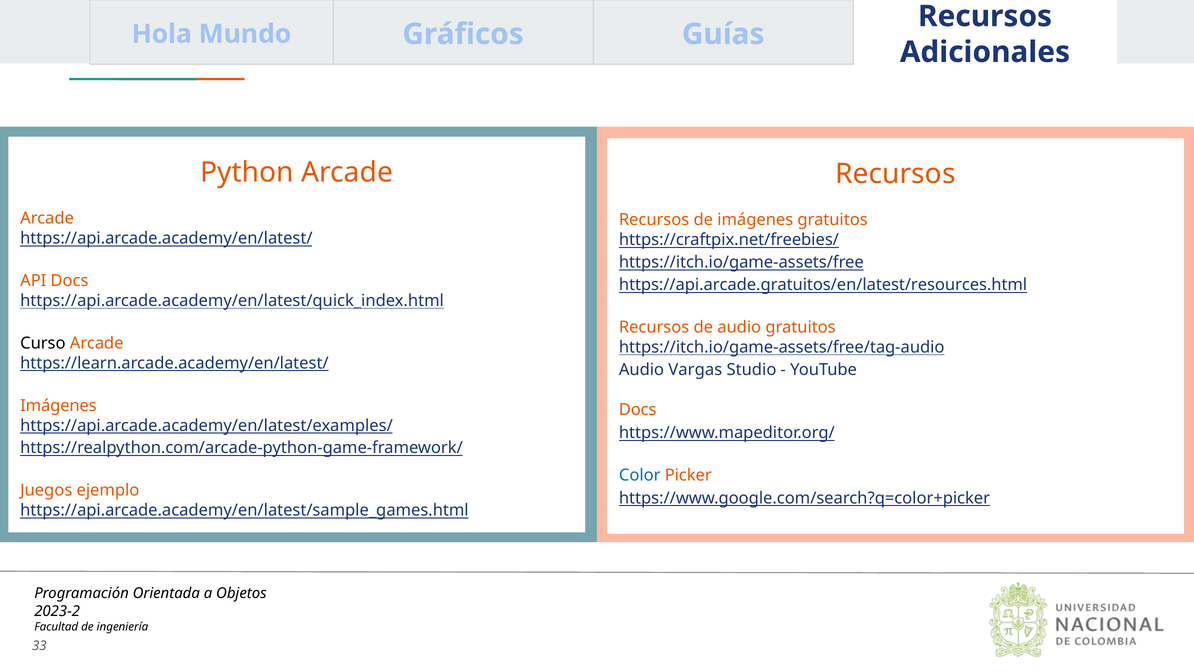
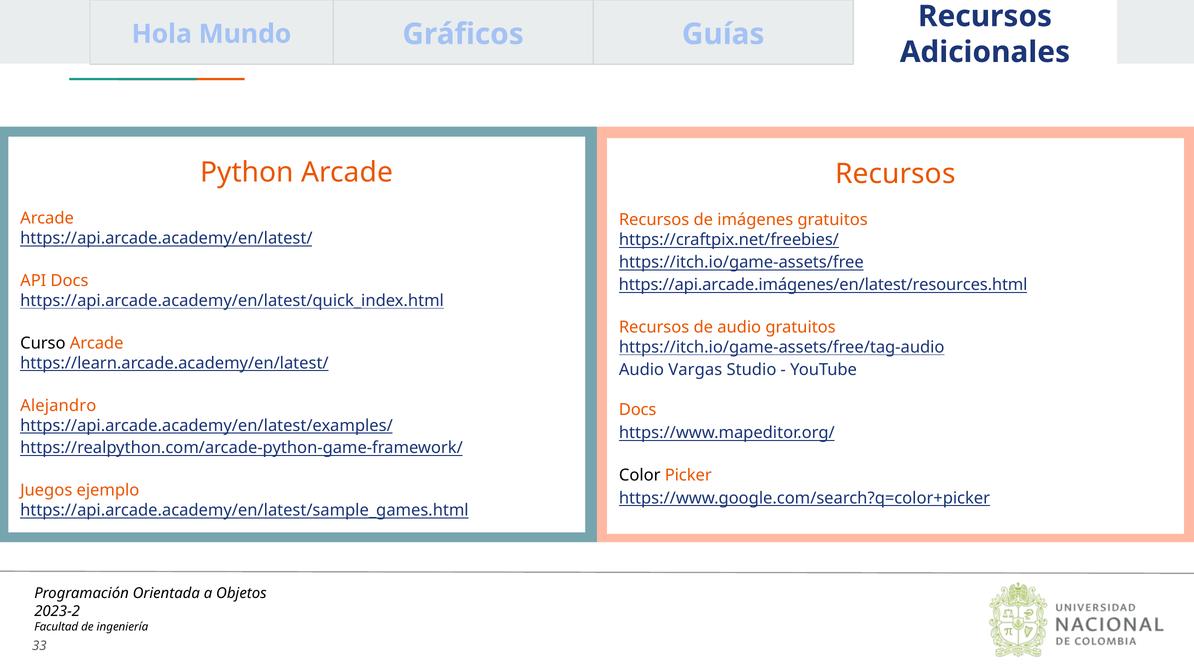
https://api.arcade.gratuitos/en/latest/resources.html: https://api.arcade.gratuitos/en/latest/resources.html -> https://api.arcade.imágenes/en/latest/resources.html (823, 285)
Imágenes: Imágenes -> Alejandro (58, 405)
Color colour: blue -> black (640, 475)
